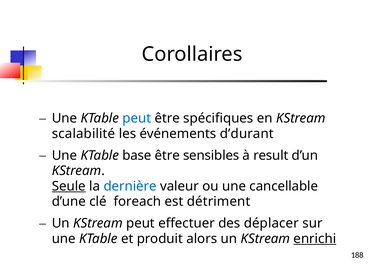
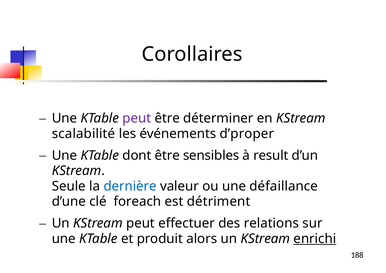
peut colour: blue -> purple (137, 118)
spécifiques: spécifiques -> déterminer (218, 118)
d’durant: d’durant -> d’proper (247, 134)
base: base -> dont (137, 155)
Seule underline: present -> none (69, 186)
cancellable: cancellable -> défaillance (284, 186)
déplacer: déplacer -> relations (271, 223)
